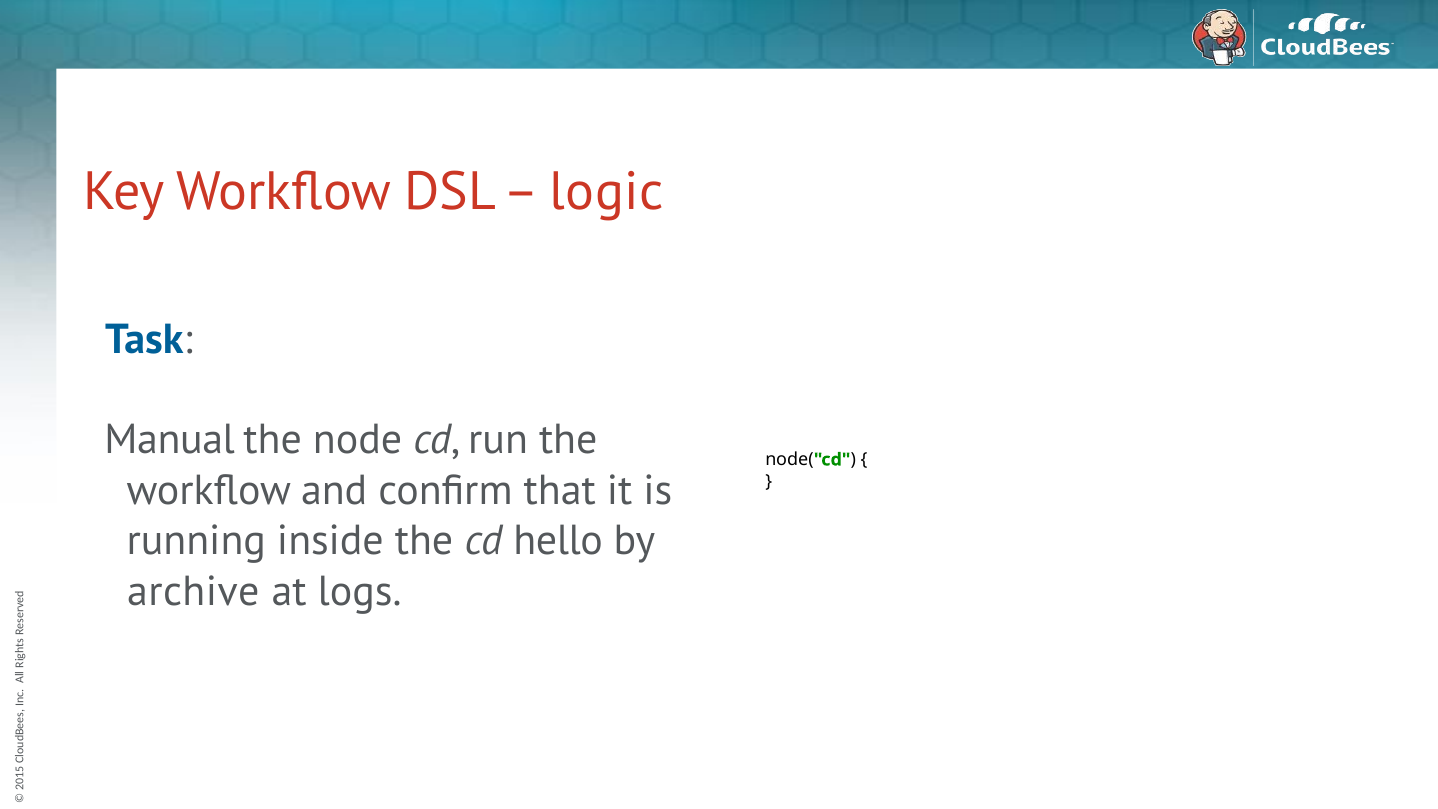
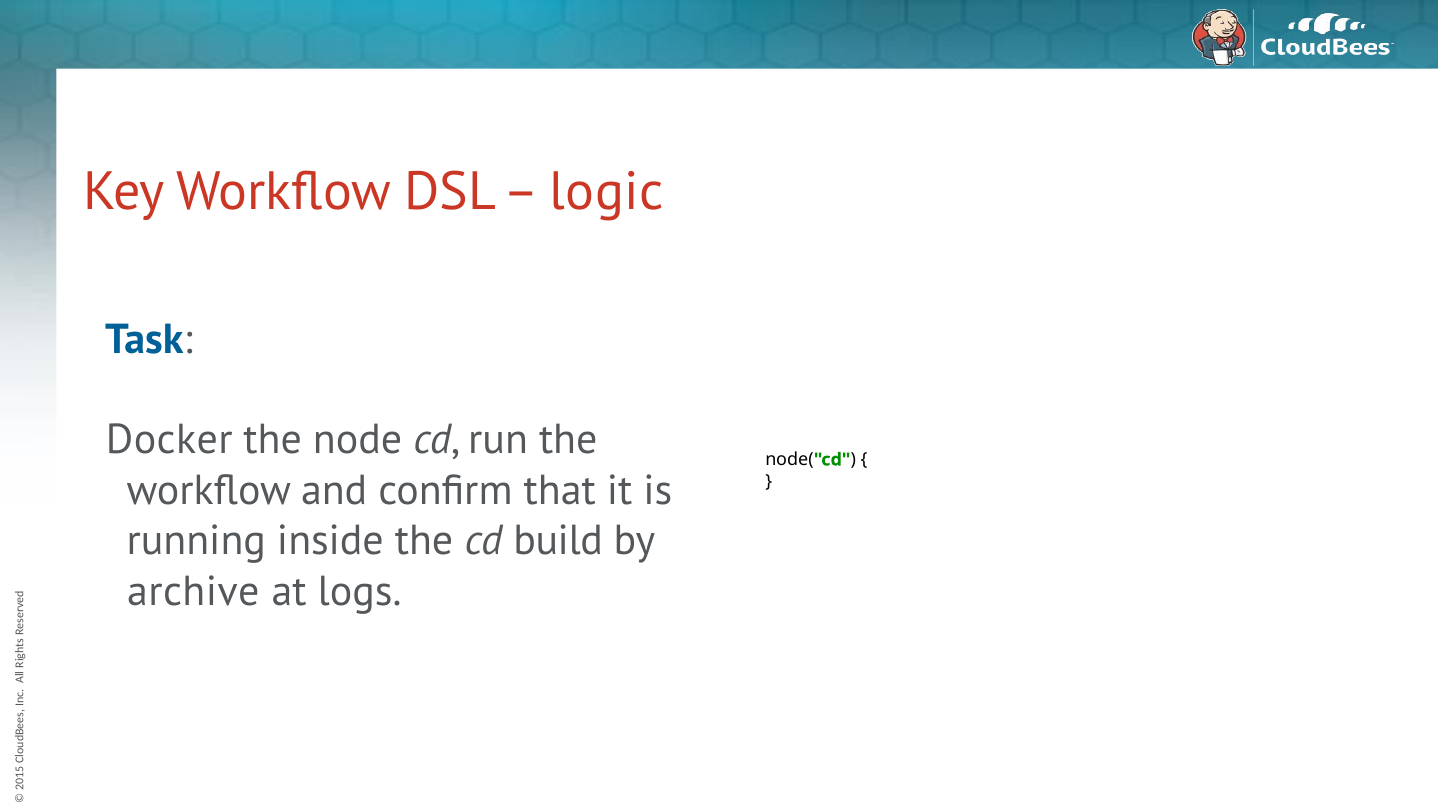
Manual: Manual -> Docker (169, 440)
hello: hello -> build (558, 541)
